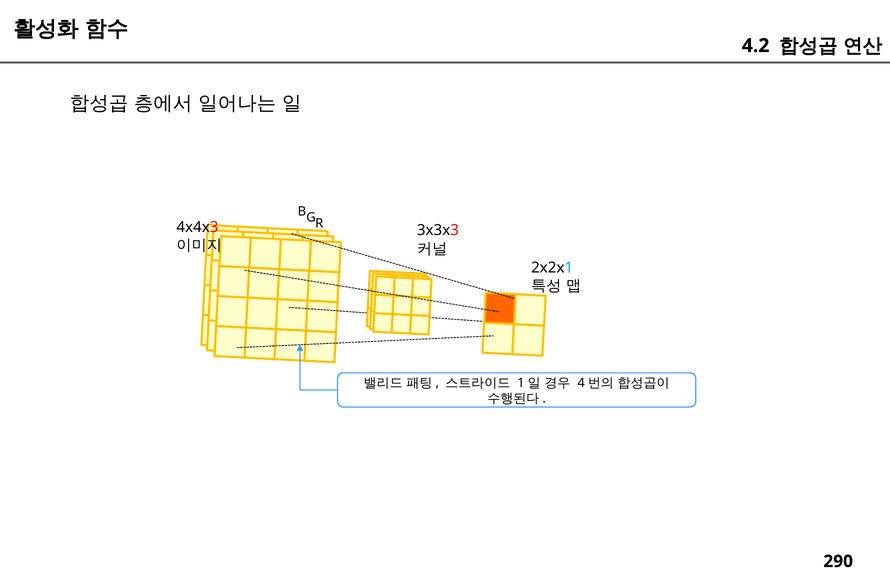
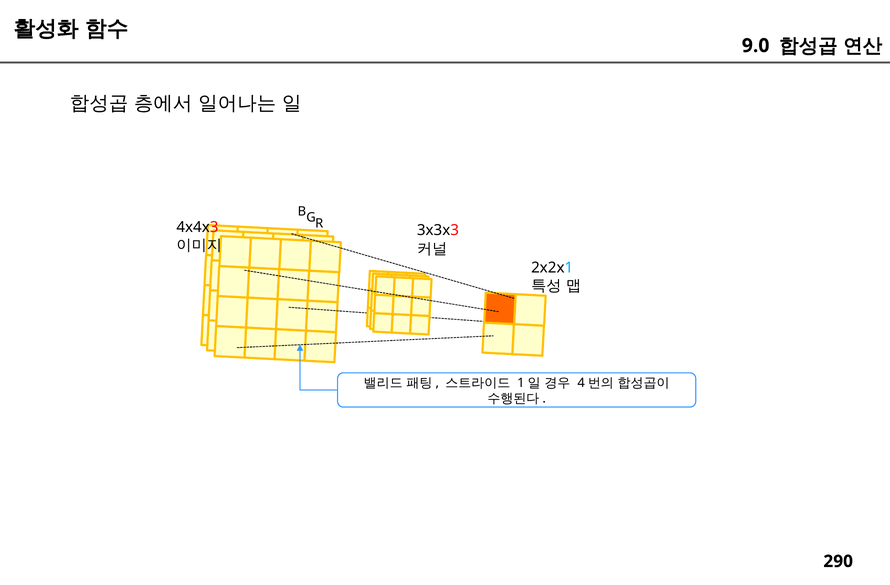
4.2: 4.2 -> 9.0 (756, 46)
